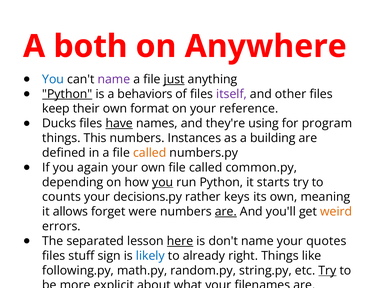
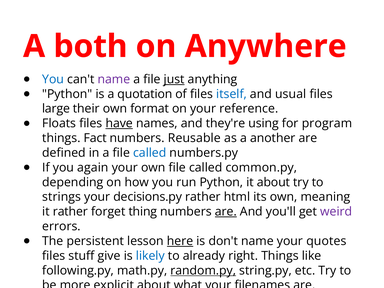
Python underline: present -> none (67, 94)
behaviors: behaviors -> quotation (145, 94)
itself colour: purple -> blue (232, 94)
other: other -> usual (291, 94)
keep: keep -> large (56, 109)
Ducks: Ducks -> Floats (59, 123)
This: This -> Fact (95, 138)
Instances: Instances -> Reusable (194, 138)
building: building -> another (273, 138)
called colour: orange -> blue (150, 153)
you underline: present -> none (163, 182)
it starts: starts -> about (273, 182)
counts: counts -> strings (62, 197)
keys: keys -> html (237, 197)
it allows: allows -> rather (70, 212)
were: were -> thing (143, 212)
weird colour: orange -> purple (336, 212)
separated: separated -> persistent (95, 241)
sign: sign -> give (109, 256)
random.py underline: none -> present (203, 270)
Try underline: present -> none (327, 270)
